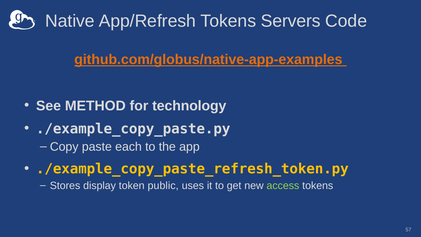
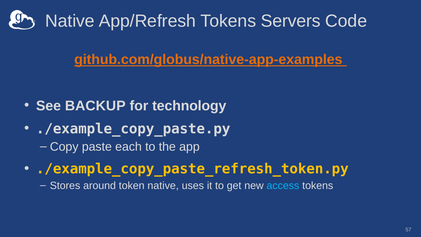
METHOD: METHOD -> BACKUP (95, 106)
display: display -> around (100, 185)
token public: public -> native (163, 185)
access colour: light green -> light blue (283, 185)
